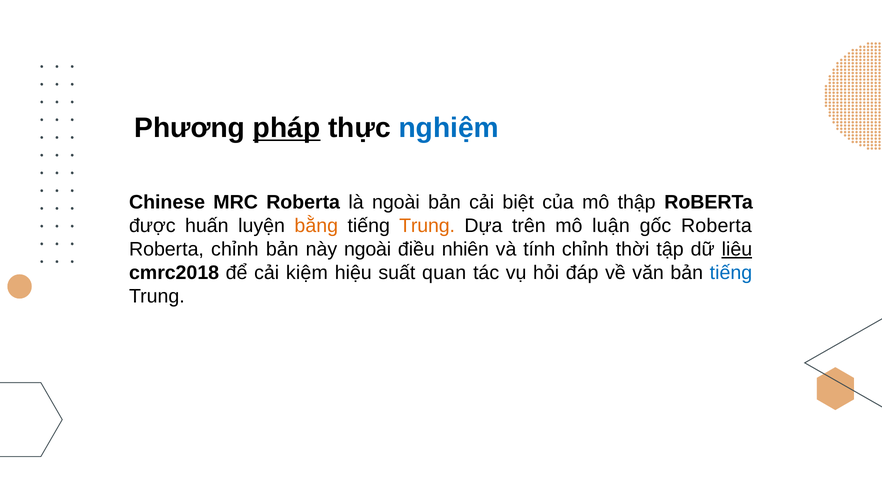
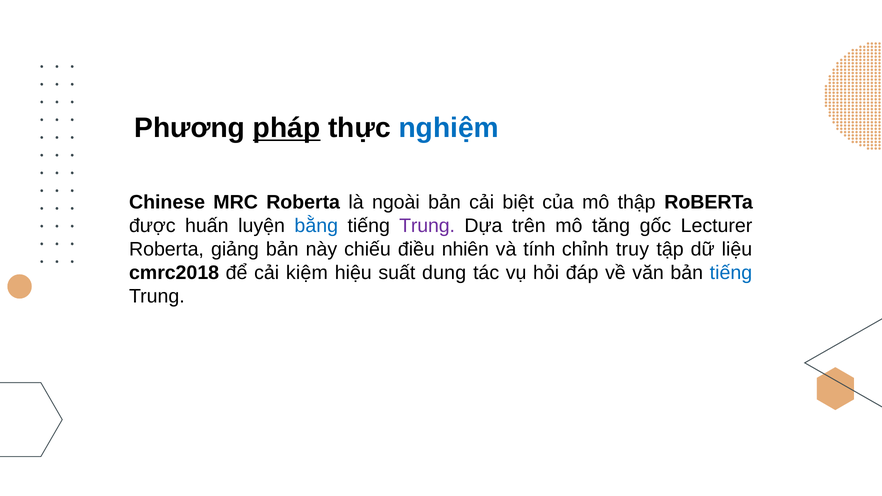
bằng colour: orange -> blue (316, 226)
Trung colour: orange -> purple (427, 226)
luận: luận -> tăng (611, 226)
gốc Roberta: Roberta -> Lecturer (717, 226)
Roberta chỉnh: chỉnh -> giảng (235, 249)
này ngoài: ngoài -> chiếu (368, 249)
thời: thời -> truy (632, 249)
liệu underline: present -> none (737, 249)
quan: quan -> dung (444, 273)
